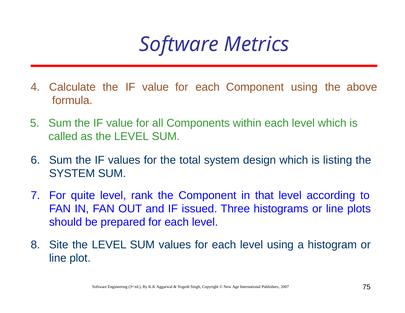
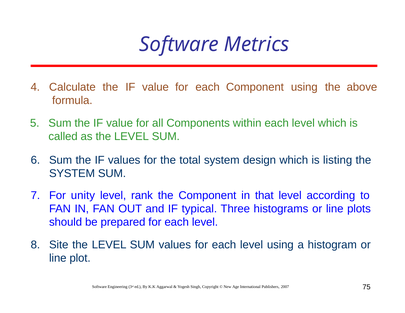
quite: quite -> unity (83, 195)
issued: issued -> typical (199, 209)
